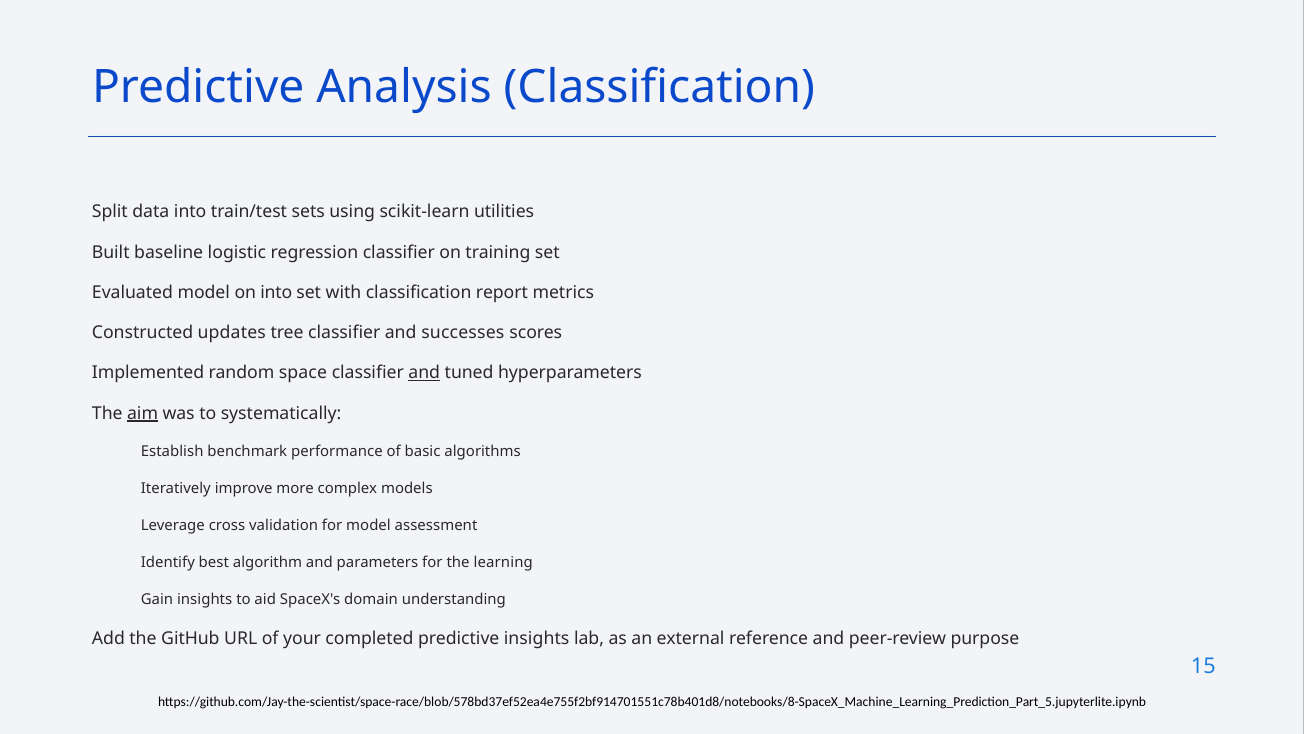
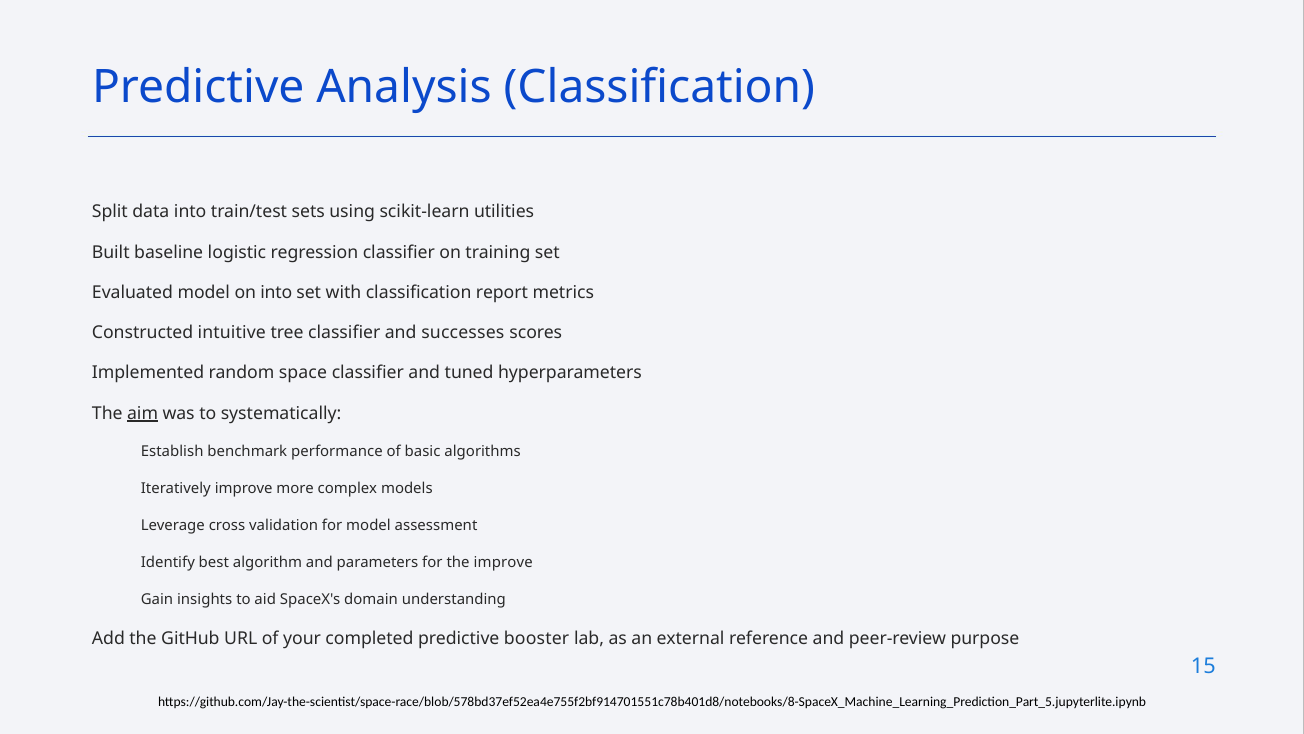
updates: updates -> intuitive (232, 333)
and underline: present -> none (424, 373)
the learning: learning -> improve (503, 562)
predictive insights: insights -> booster (537, 638)
